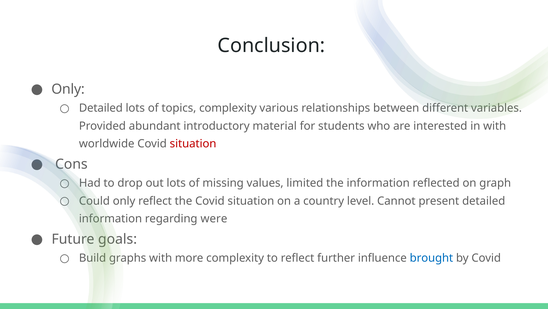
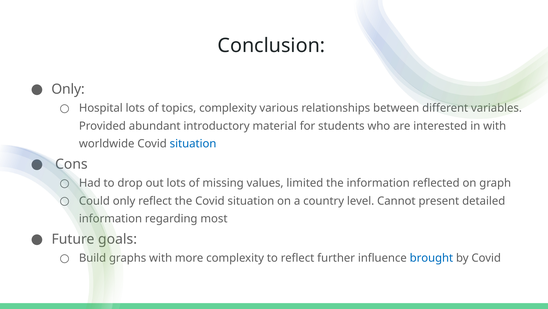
Detailed: Detailed -> Hospital (101, 108)
situation colour: red -> blue (193, 143)
were: were -> most (214, 218)
